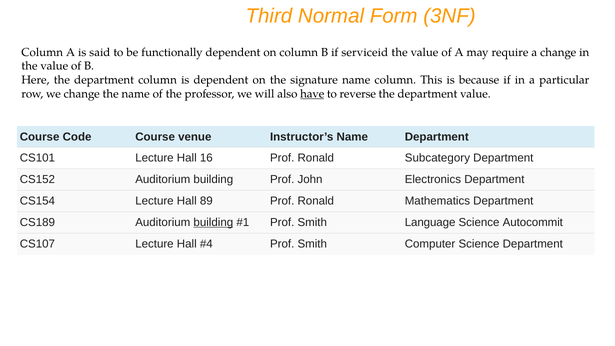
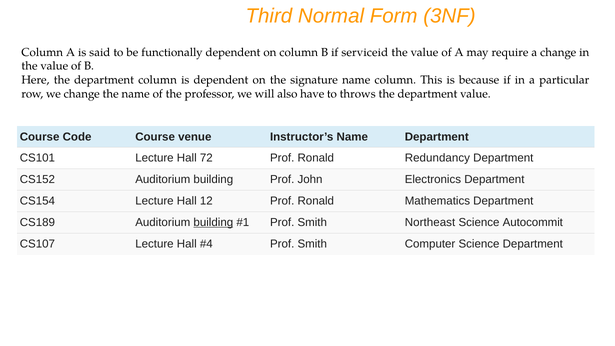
have underline: present -> none (312, 94)
reverse: reverse -> throws (358, 94)
16: 16 -> 72 (206, 158)
Subcategory: Subcategory -> Redundancy (437, 158)
89: 89 -> 12 (206, 201)
Language: Language -> Northeast (430, 222)
